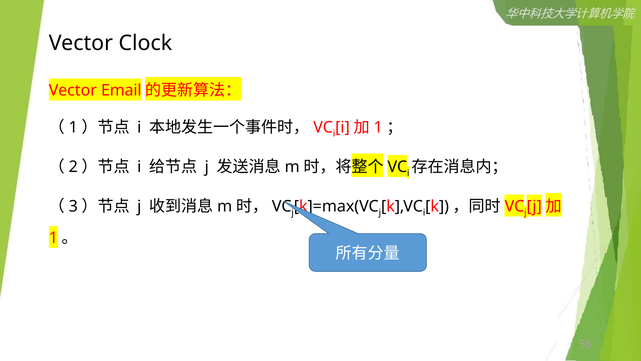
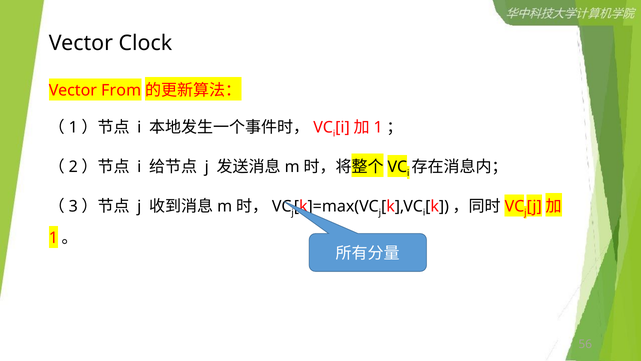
Email: Email -> From (121, 90)
